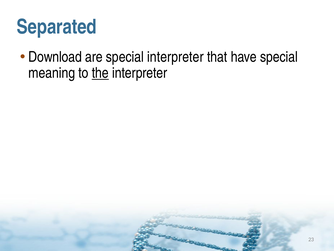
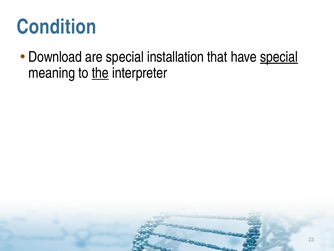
Separated: Separated -> Condition (57, 27)
special interpreter: interpreter -> installation (175, 57)
special underline: none -> present (279, 57)
